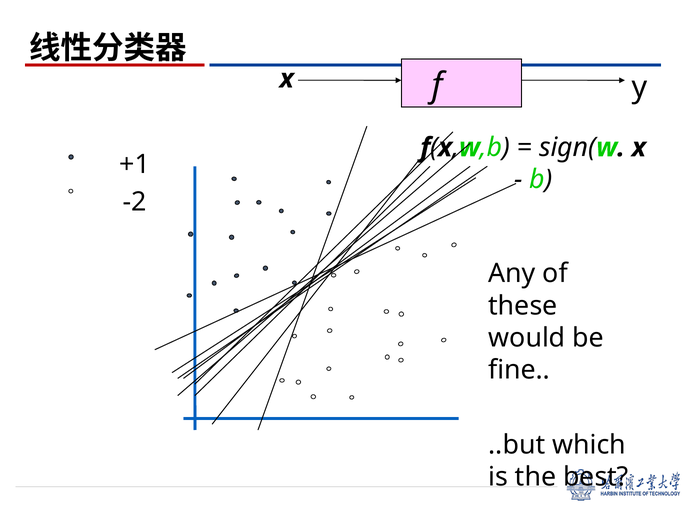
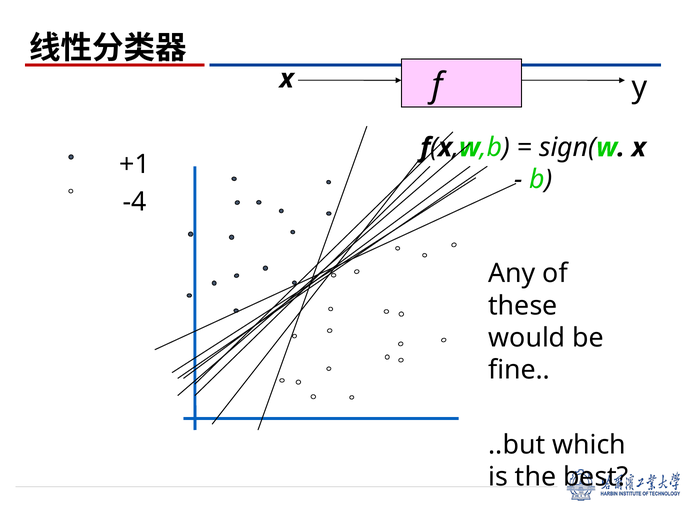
-2: -2 -> -4 (135, 202)
